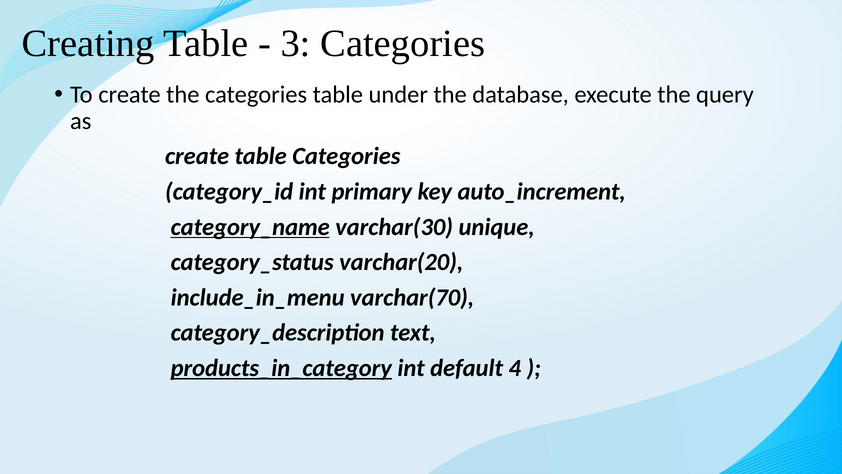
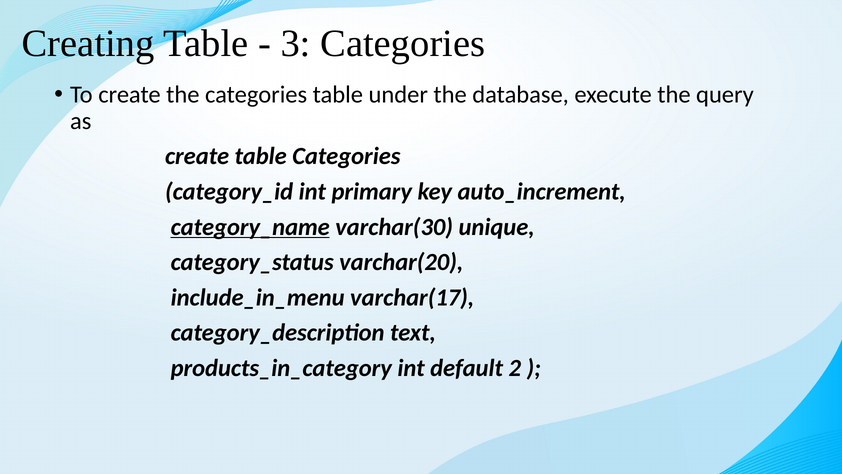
varchar(70: varchar(70 -> varchar(17 (412, 297)
products_in_category underline: present -> none (281, 368)
4: 4 -> 2 (515, 368)
